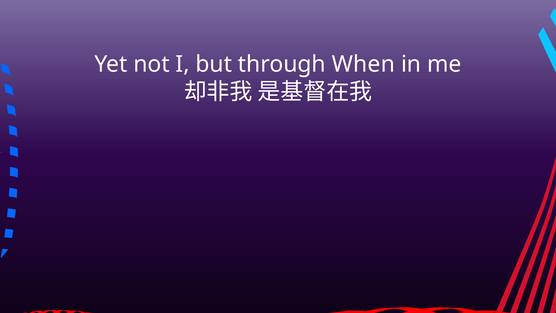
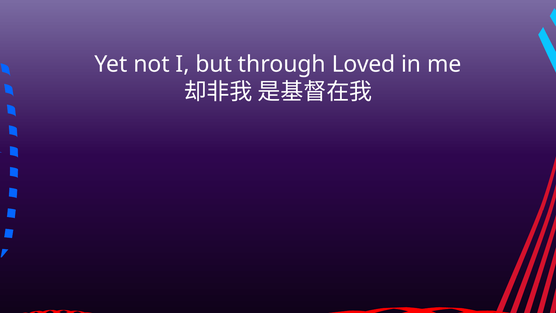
When: When -> Loved (364, 64)
